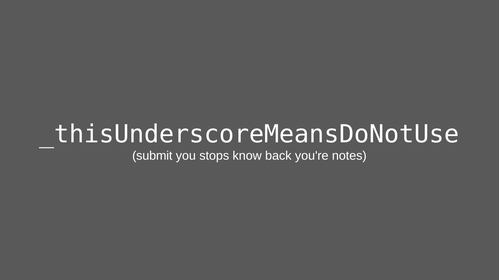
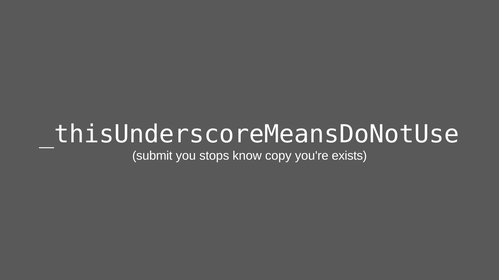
back: back -> copy (278, 156)
notes: notes -> exists (349, 156)
